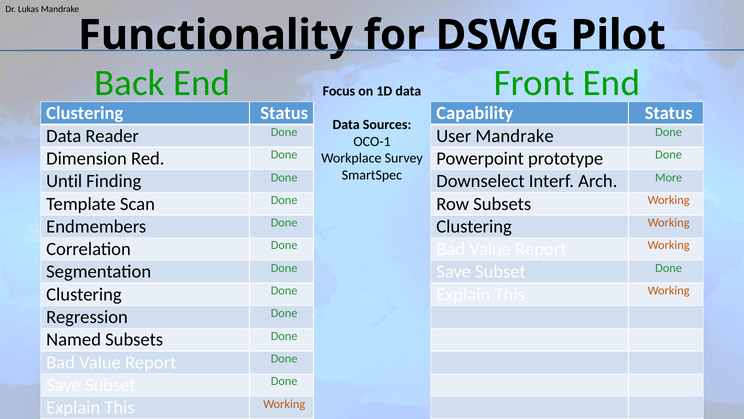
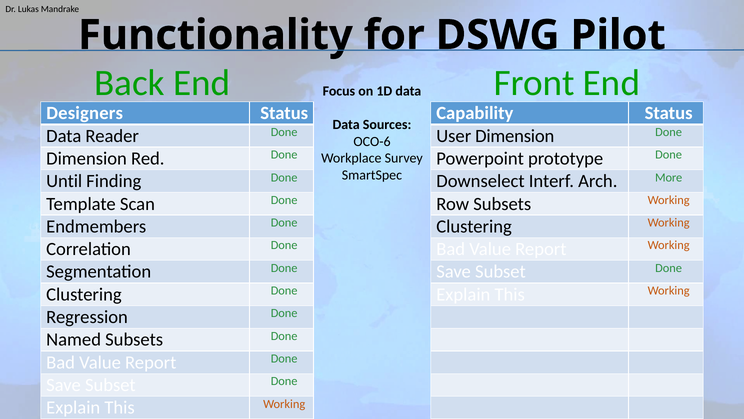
Clustering: Clustering -> Designers (85, 113)
User Mandrake: Mandrake -> Dimension (515, 136)
OCO-1: OCO-1 -> OCO-6 (372, 141)
